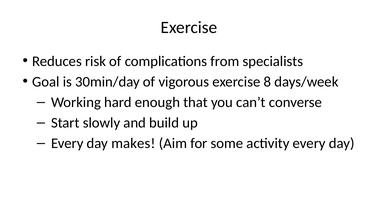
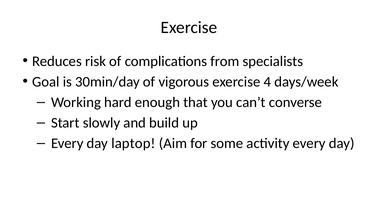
8: 8 -> 4 (267, 82)
makes: makes -> laptop (133, 144)
